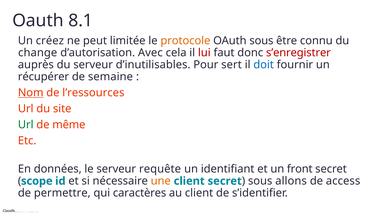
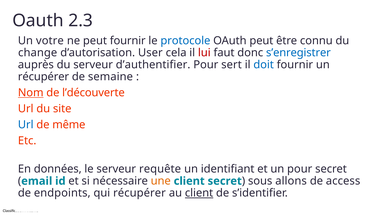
8.1: 8.1 -> 2.3 (81, 21)
créez: créez -> votre (50, 41)
peut limitée: limitée -> fournir (128, 41)
protocole colour: orange -> blue (185, 41)
OAuth sous: sous -> peut (261, 41)
Avec: Avec -> User (150, 53)
s’enregistrer colour: red -> blue (298, 53)
d’inutilisables: d’inutilisables -> d’authentifier (153, 65)
l’ressources: l’ressources -> l’découverte (93, 93)
Url colour: green -> blue (26, 125)
un front: front -> pour (300, 169)
scope: scope -> email (37, 181)
permettre: permettre -> endpoints (62, 193)
qui caractères: caractères -> récupérer (139, 193)
client underline: none -> present (199, 193)
